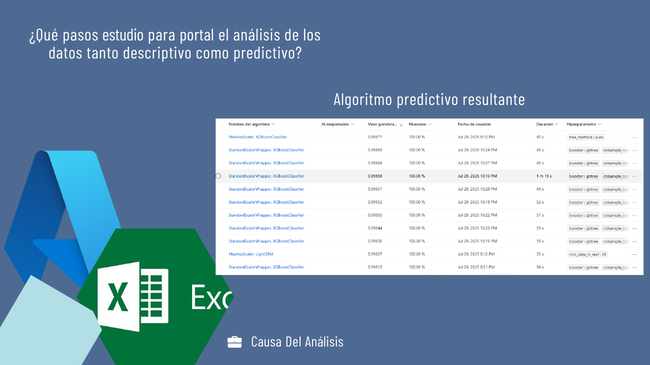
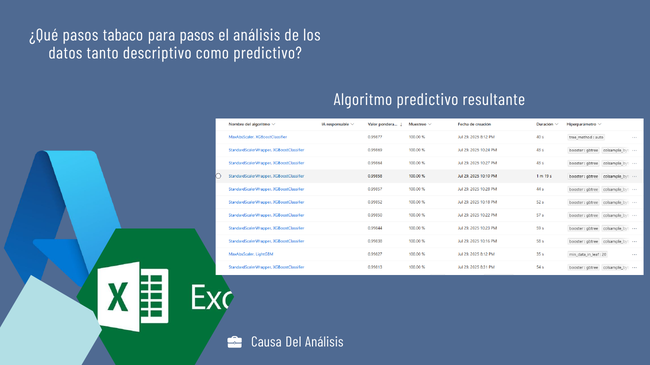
estudio: estudio -> tabaco (123, 35)
para portal: portal -> pasos (197, 35)
